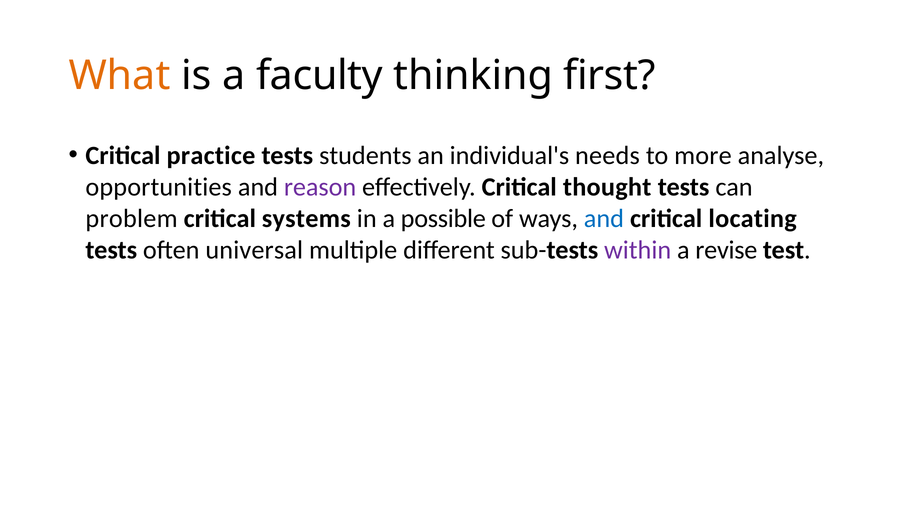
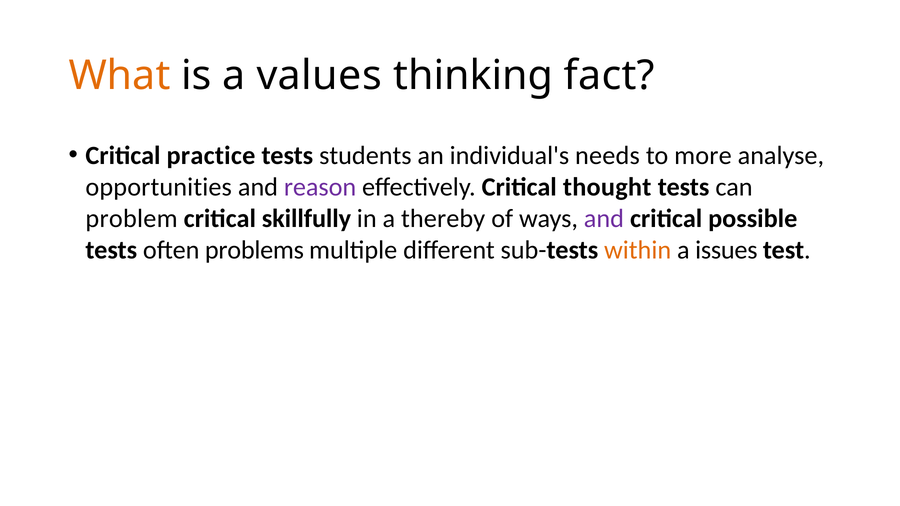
faculty: faculty -> values (319, 76)
first: first -> fact (609, 76)
systems: systems -> skillfully (306, 219)
possible: possible -> thereby (443, 219)
and colour: blue -> purple (604, 219)
locating: locating -> possible (753, 219)
universal: universal -> problems (254, 250)
within colour: purple -> orange (638, 250)
revise: revise -> issues (726, 250)
